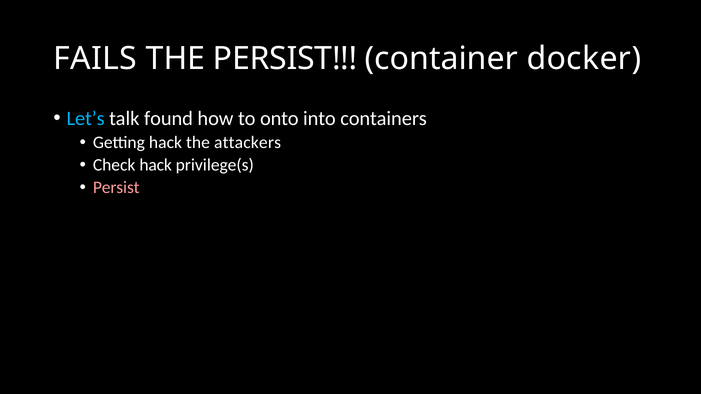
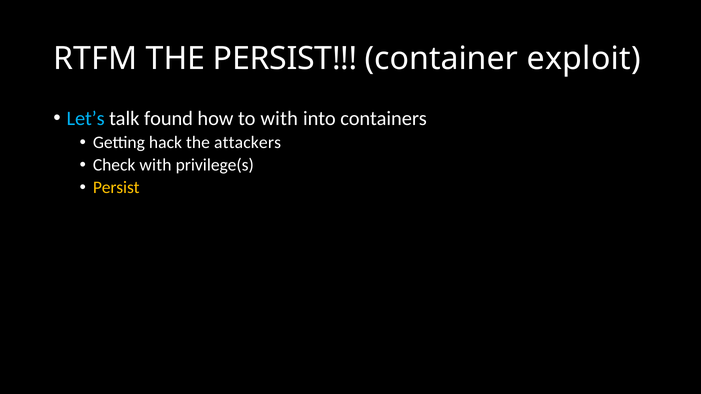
FAILS: FAILS -> RTFM (95, 59)
docker: docker -> exploit (584, 59)
to onto: onto -> with (279, 119)
Check hack: hack -> with (155, 165)
Persist colour: pink -> yellow (116, 188)
